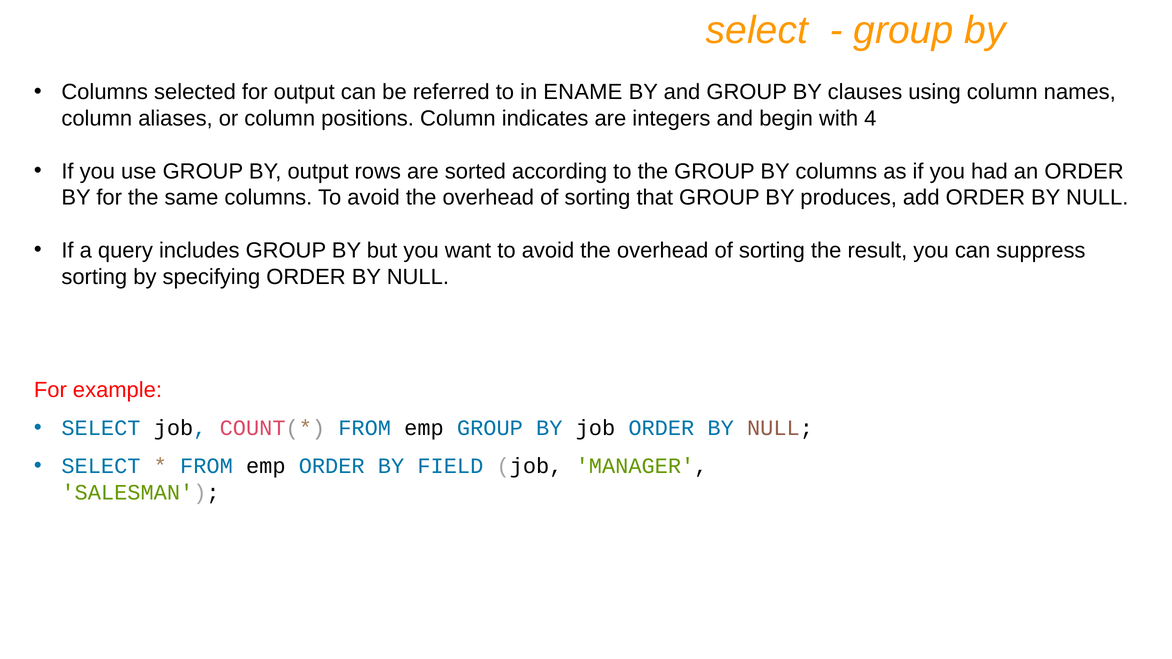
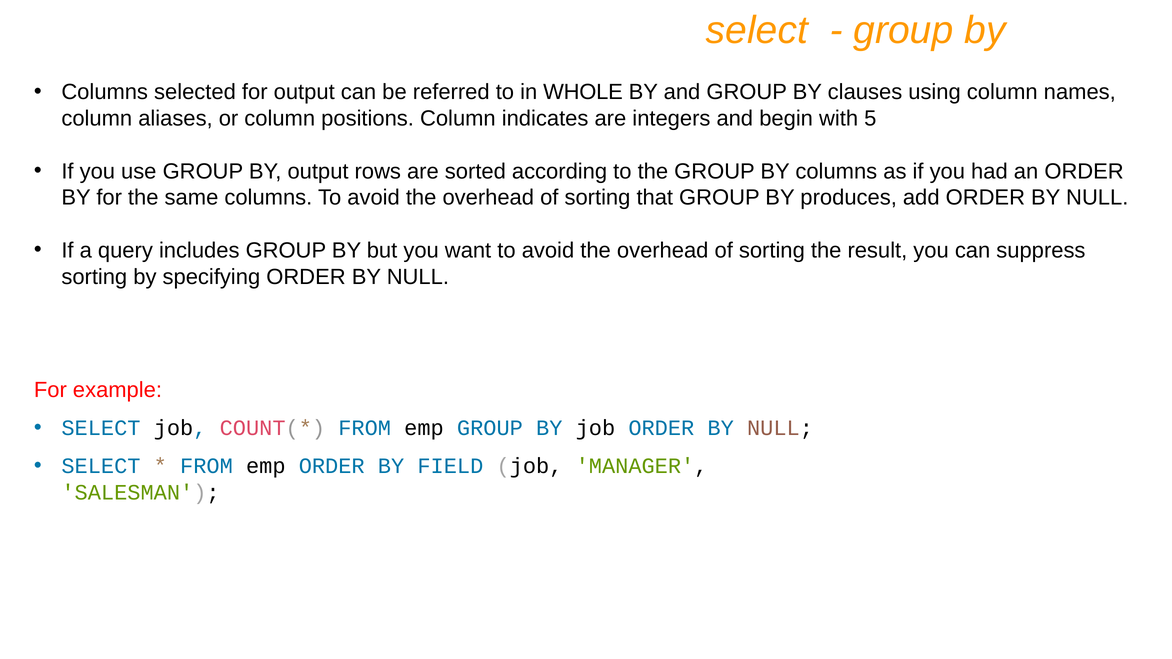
ENAME: ENAME -> WHOLE (583, 92)
4: 4 -> 5 (870, 119)
